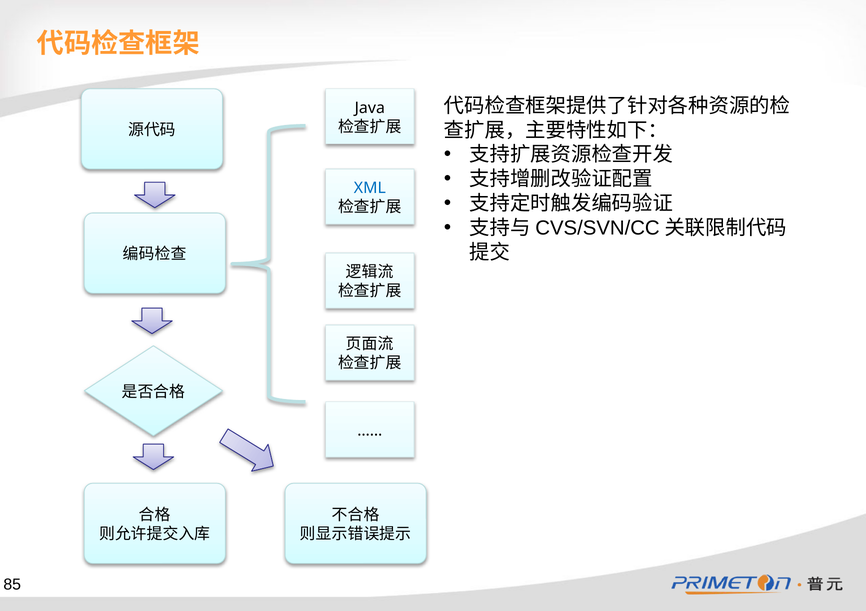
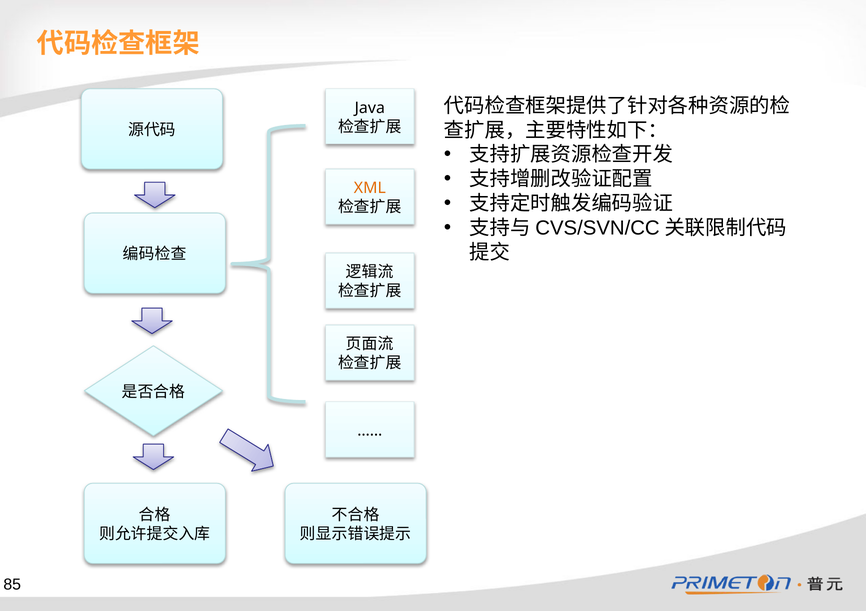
XML colour: blue -> orange (370, 188)
